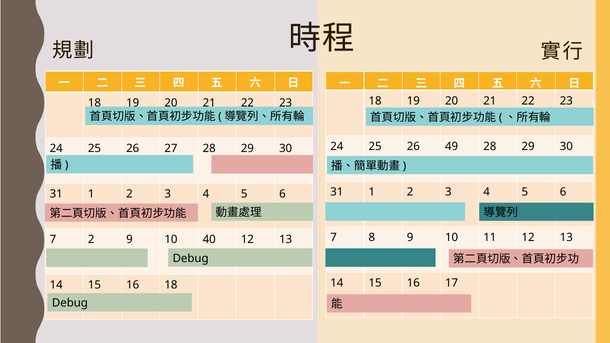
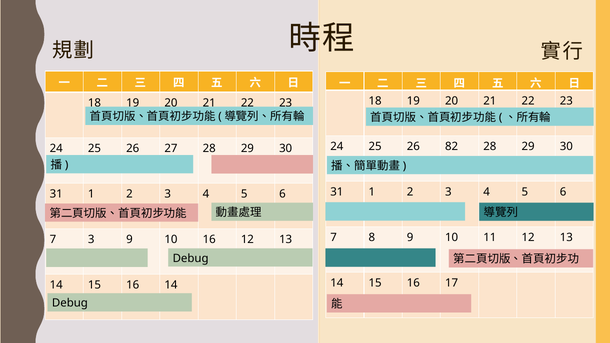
49: 49 -> 82 (452, 146)
7 2: 2 -> 3 (91, 240)
10 40: 40 -> 16 (209, 240)
16 18: 18 -> 14 (171, 285)
